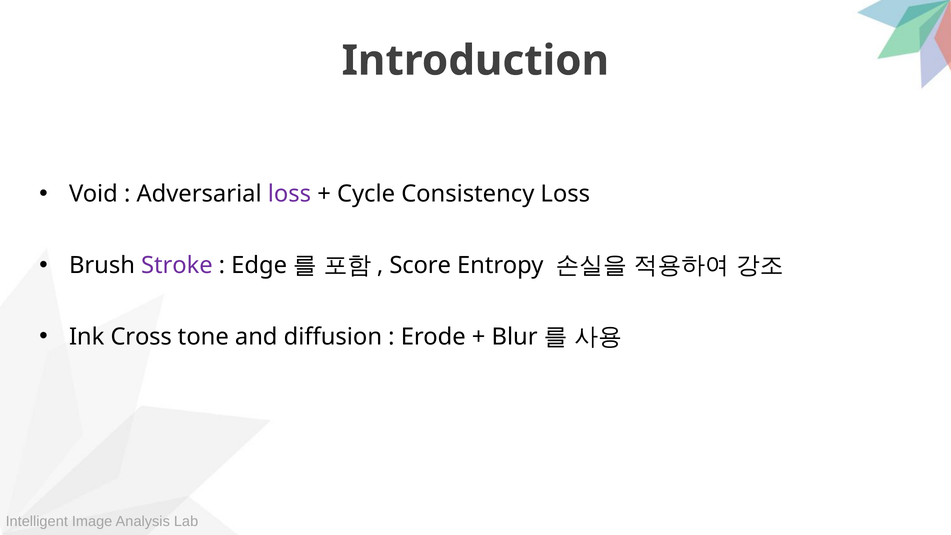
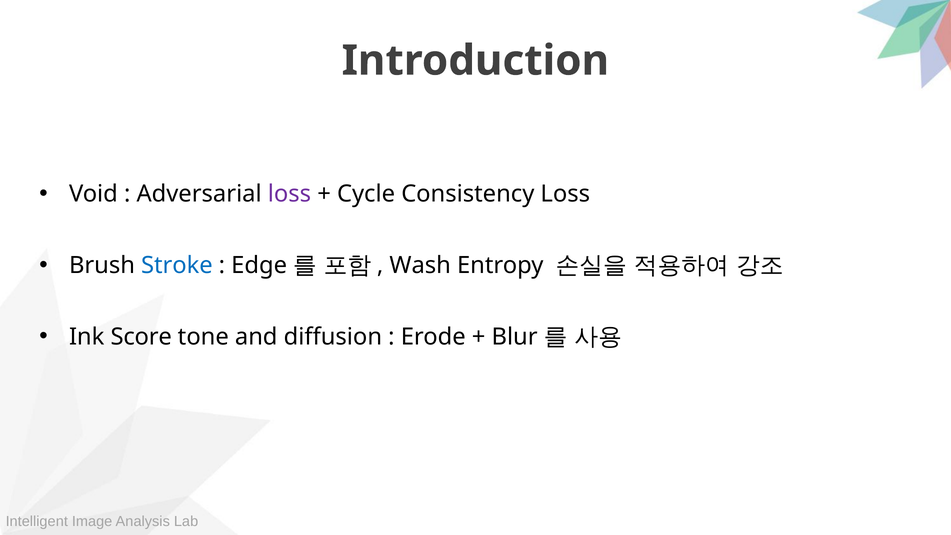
Stroke colour: purple -> blue (177, 265)
Score: Score -> Wash (420, 265)
Cross: Cross -> Score (141, 337)
